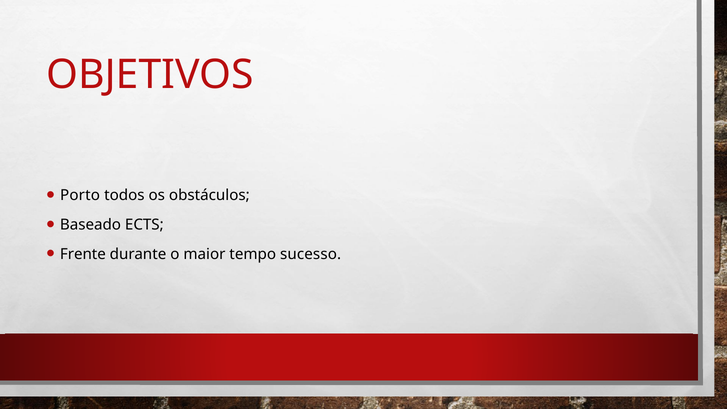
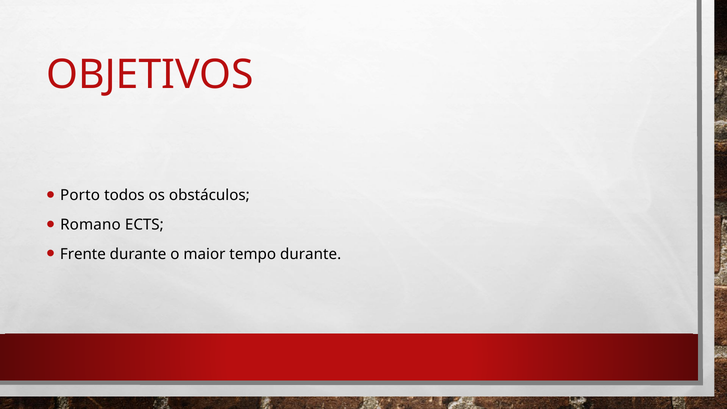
Baseado: Baseado -> Romano (90, 225)
tempo sucesso: sucesso -> durante (311, 254)
